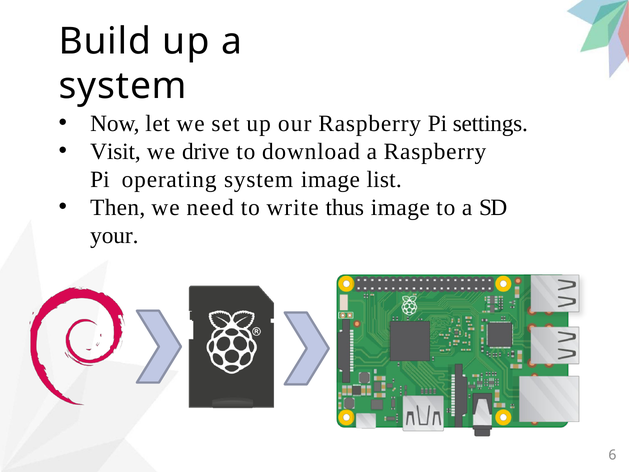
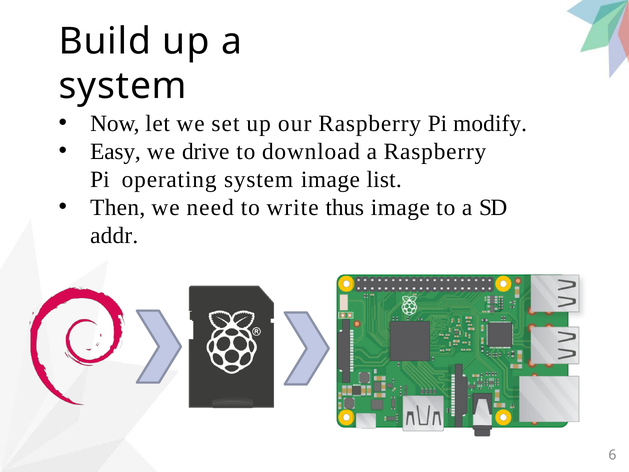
settings: settings -> modify (490, 123)
Visit: Visit -> Easy (115, 151)
your: your -> addr (114, 235)
